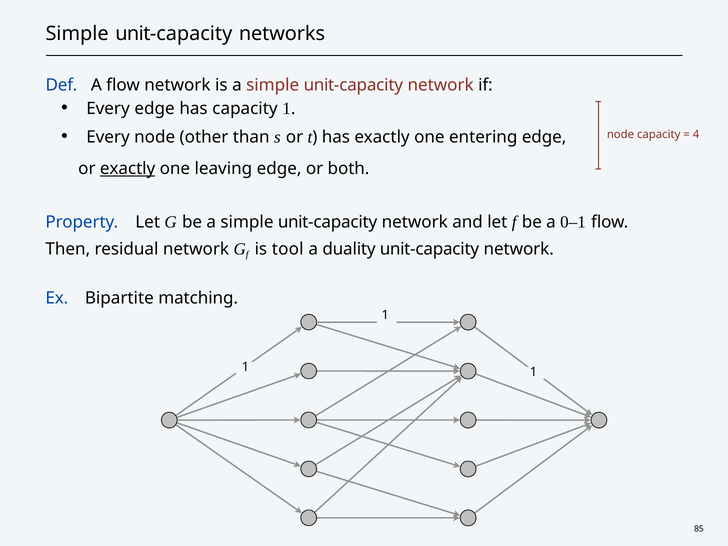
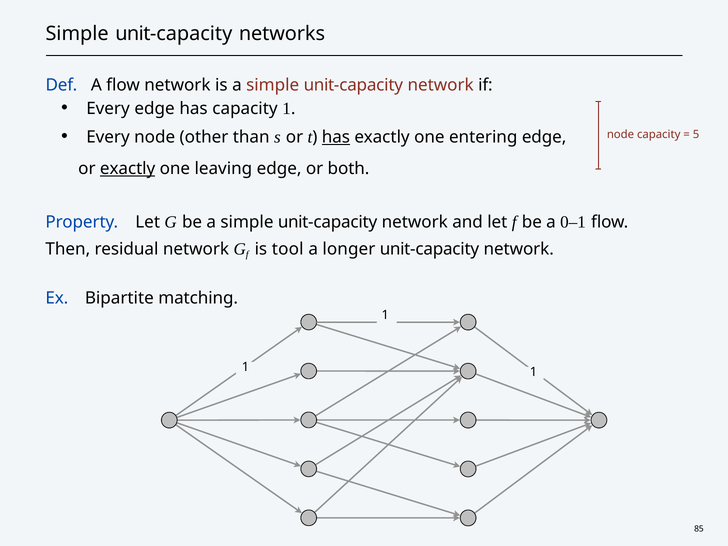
has underline: none -> present (336, 137)
4: 4 -> 5 (696, 135)
duality: duality -> longer (349, 249)
